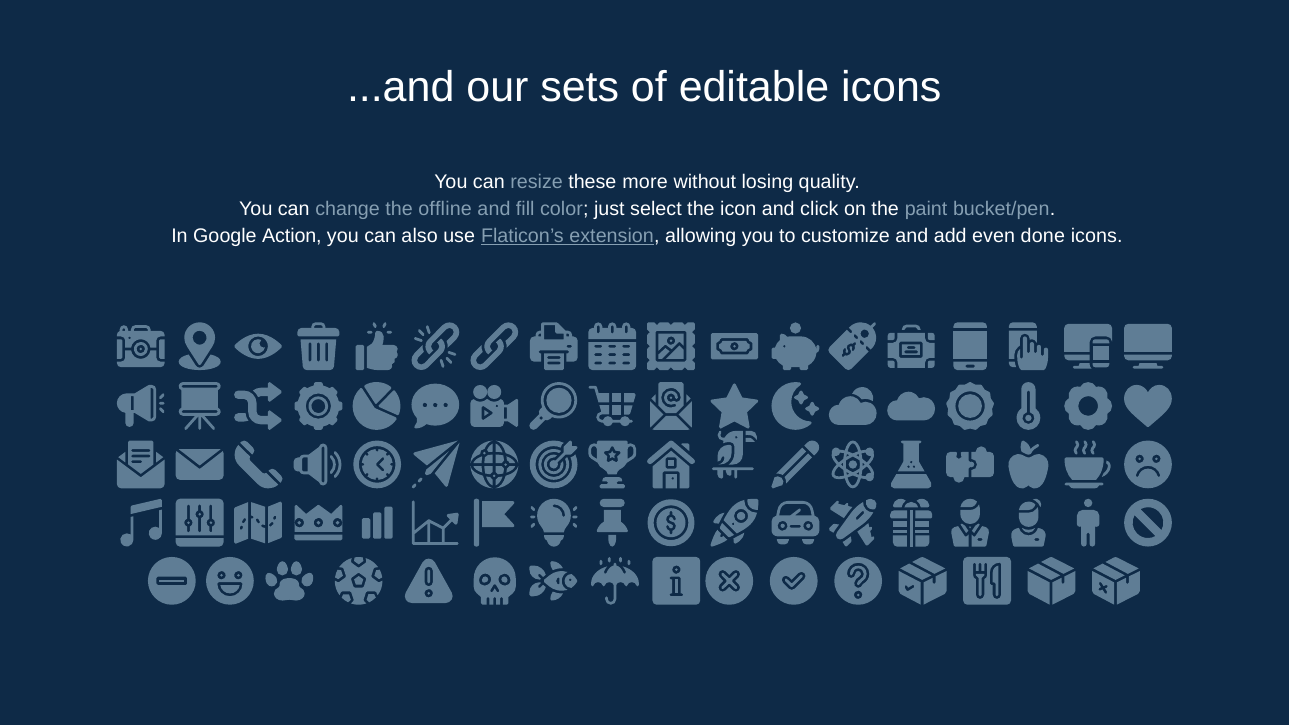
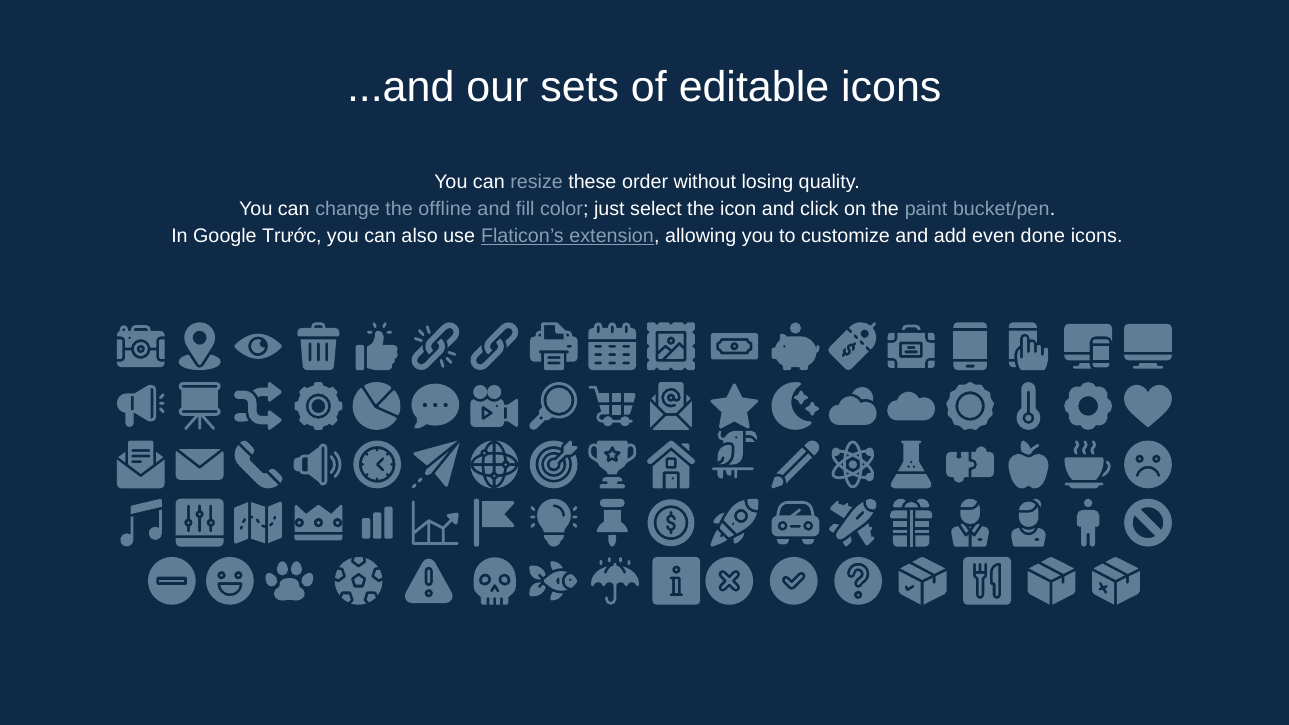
more: more -> order (645, 182)
Action: Action -> Trước (292, 236)
